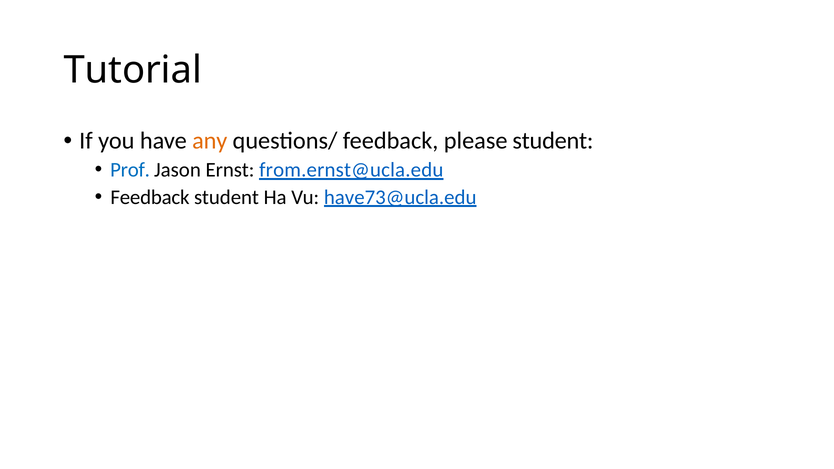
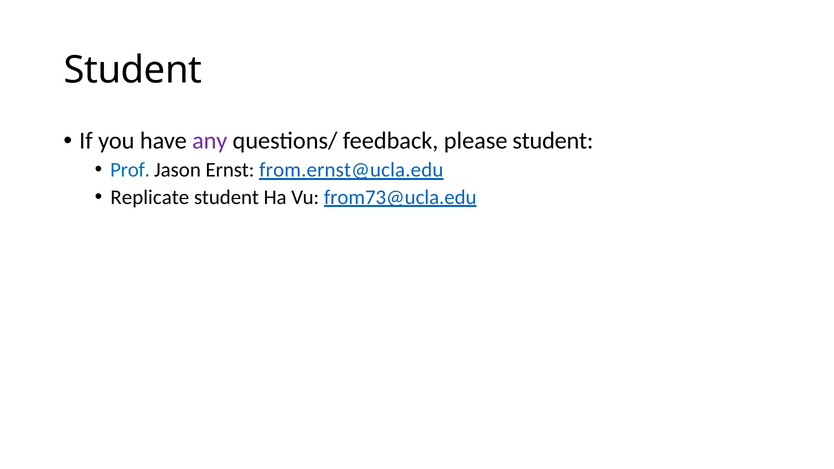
Tutorial: Tutorial -> Student (133, 70)
any colour: orange -> purple (210, 141)
Feedback: Feedback -> Replicate (150, 197)
have73@ucla.edu: have73@ucla.edu -> from73@ucla.edu (400, 197)
